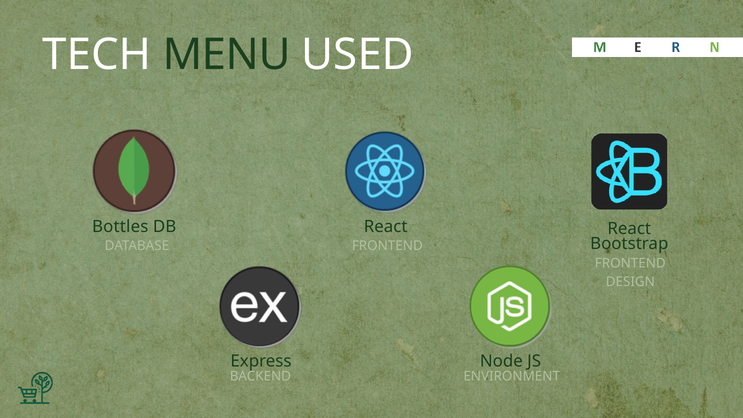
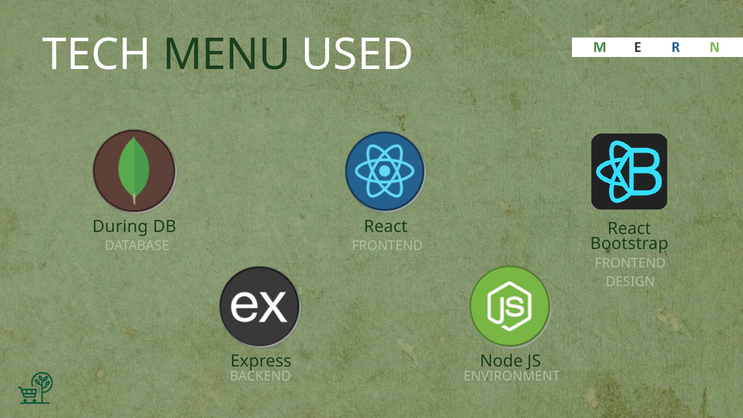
Bottles: Bottles -> During (120, 227)
